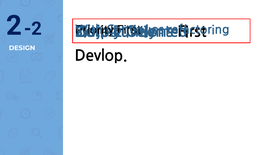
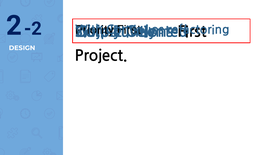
Devlop: Devlop -> Project (101, 56)
